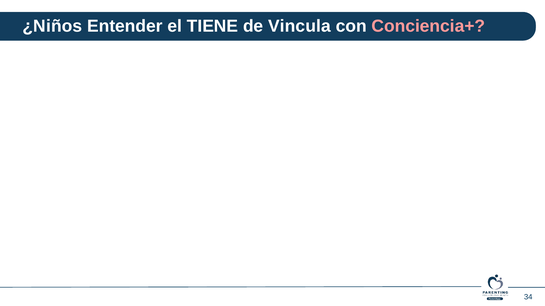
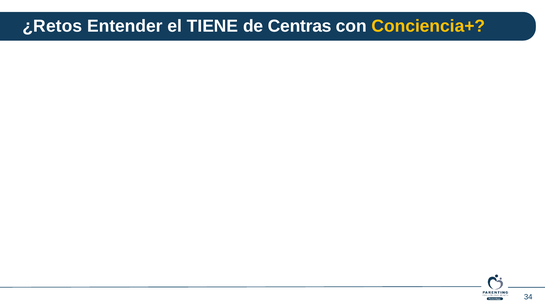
¿Niños: ¿Niños -> ¿Retos (52, 26)
Vincula: Vincula -> Centras (300, 26)
Conciencia+ colour: pink -> yellow (428, 26)
